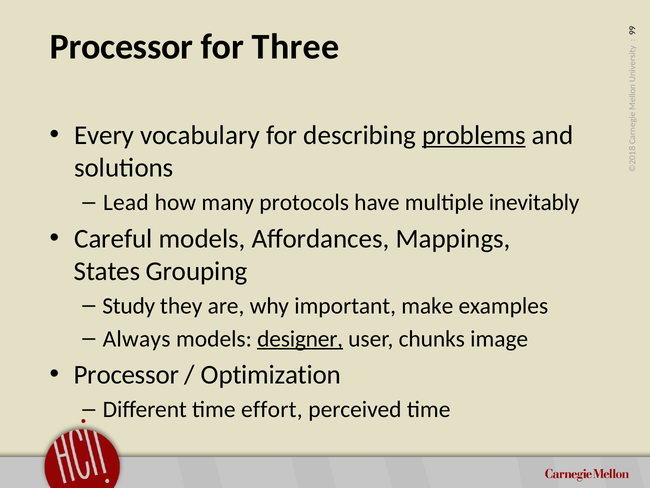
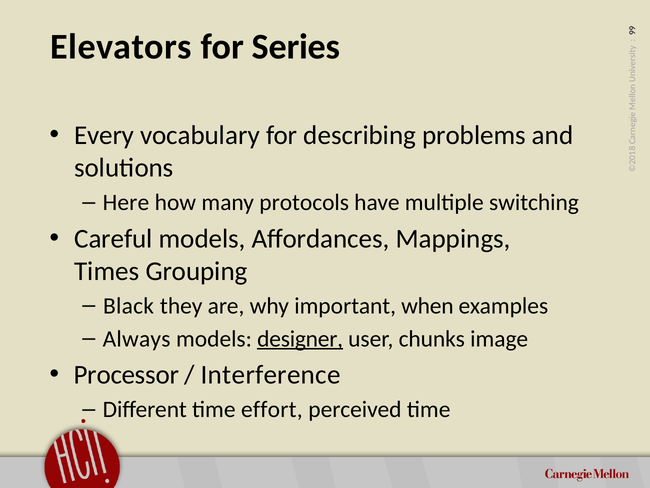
Processor: Processor -> Elevators (121, 47)
Three: Three -> Series (296, 47)
problems underline: present -> none (474, 135)
Lead: Lead -> Here (126, 202)
inevitably: inevitably -> switching (534, 202)
States: States -> Times (107, 271)
Study: Study -> Black (129, 306)
make: make -> when (427, 306)
Optimization: Optimization -> Interference (271, 374)
